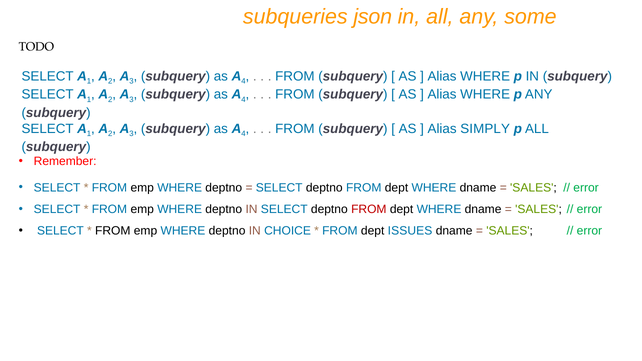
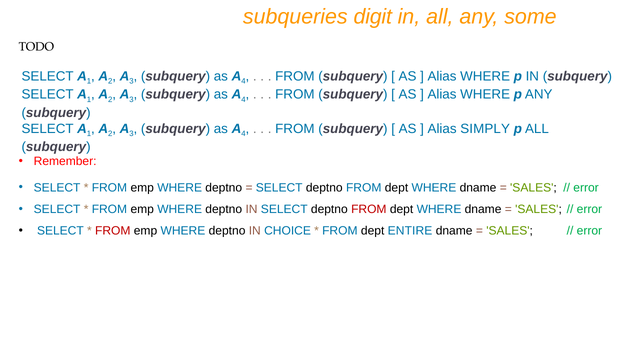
json: json -> digit (373, 17)
FROM colour: black -> red (113, 231)
ISSUES: ISSUES -> ENTIRE (410, 231)
